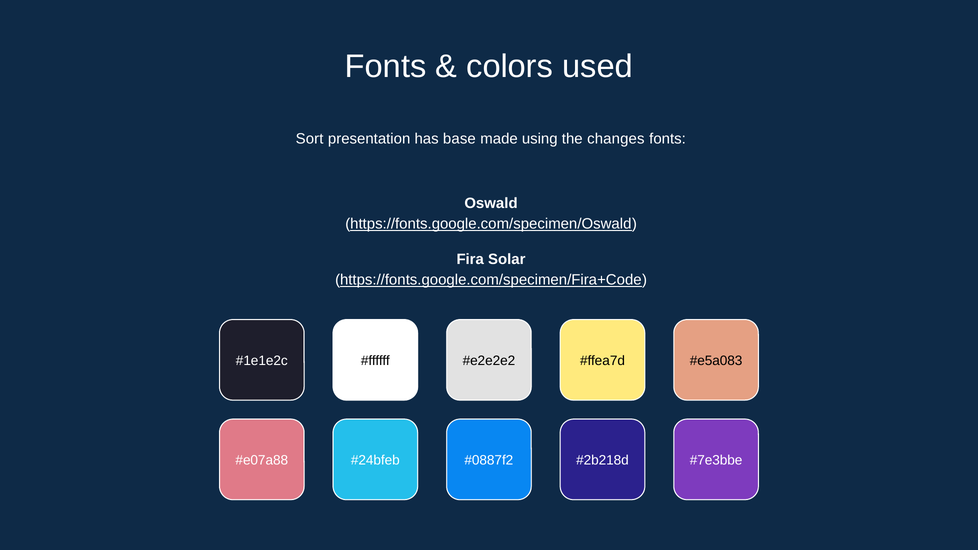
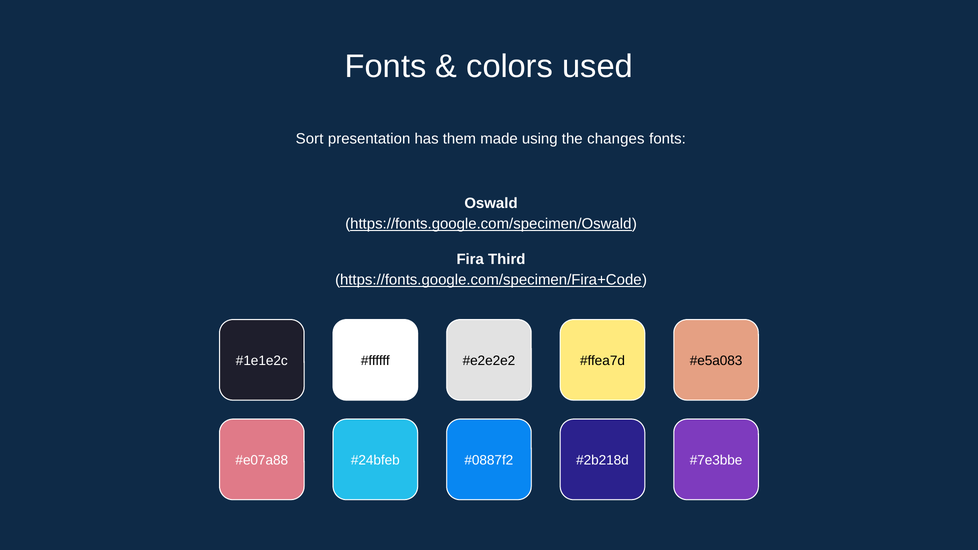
base: base -> them (459, 139)
Solar: Solar -> Third (507, 259)
